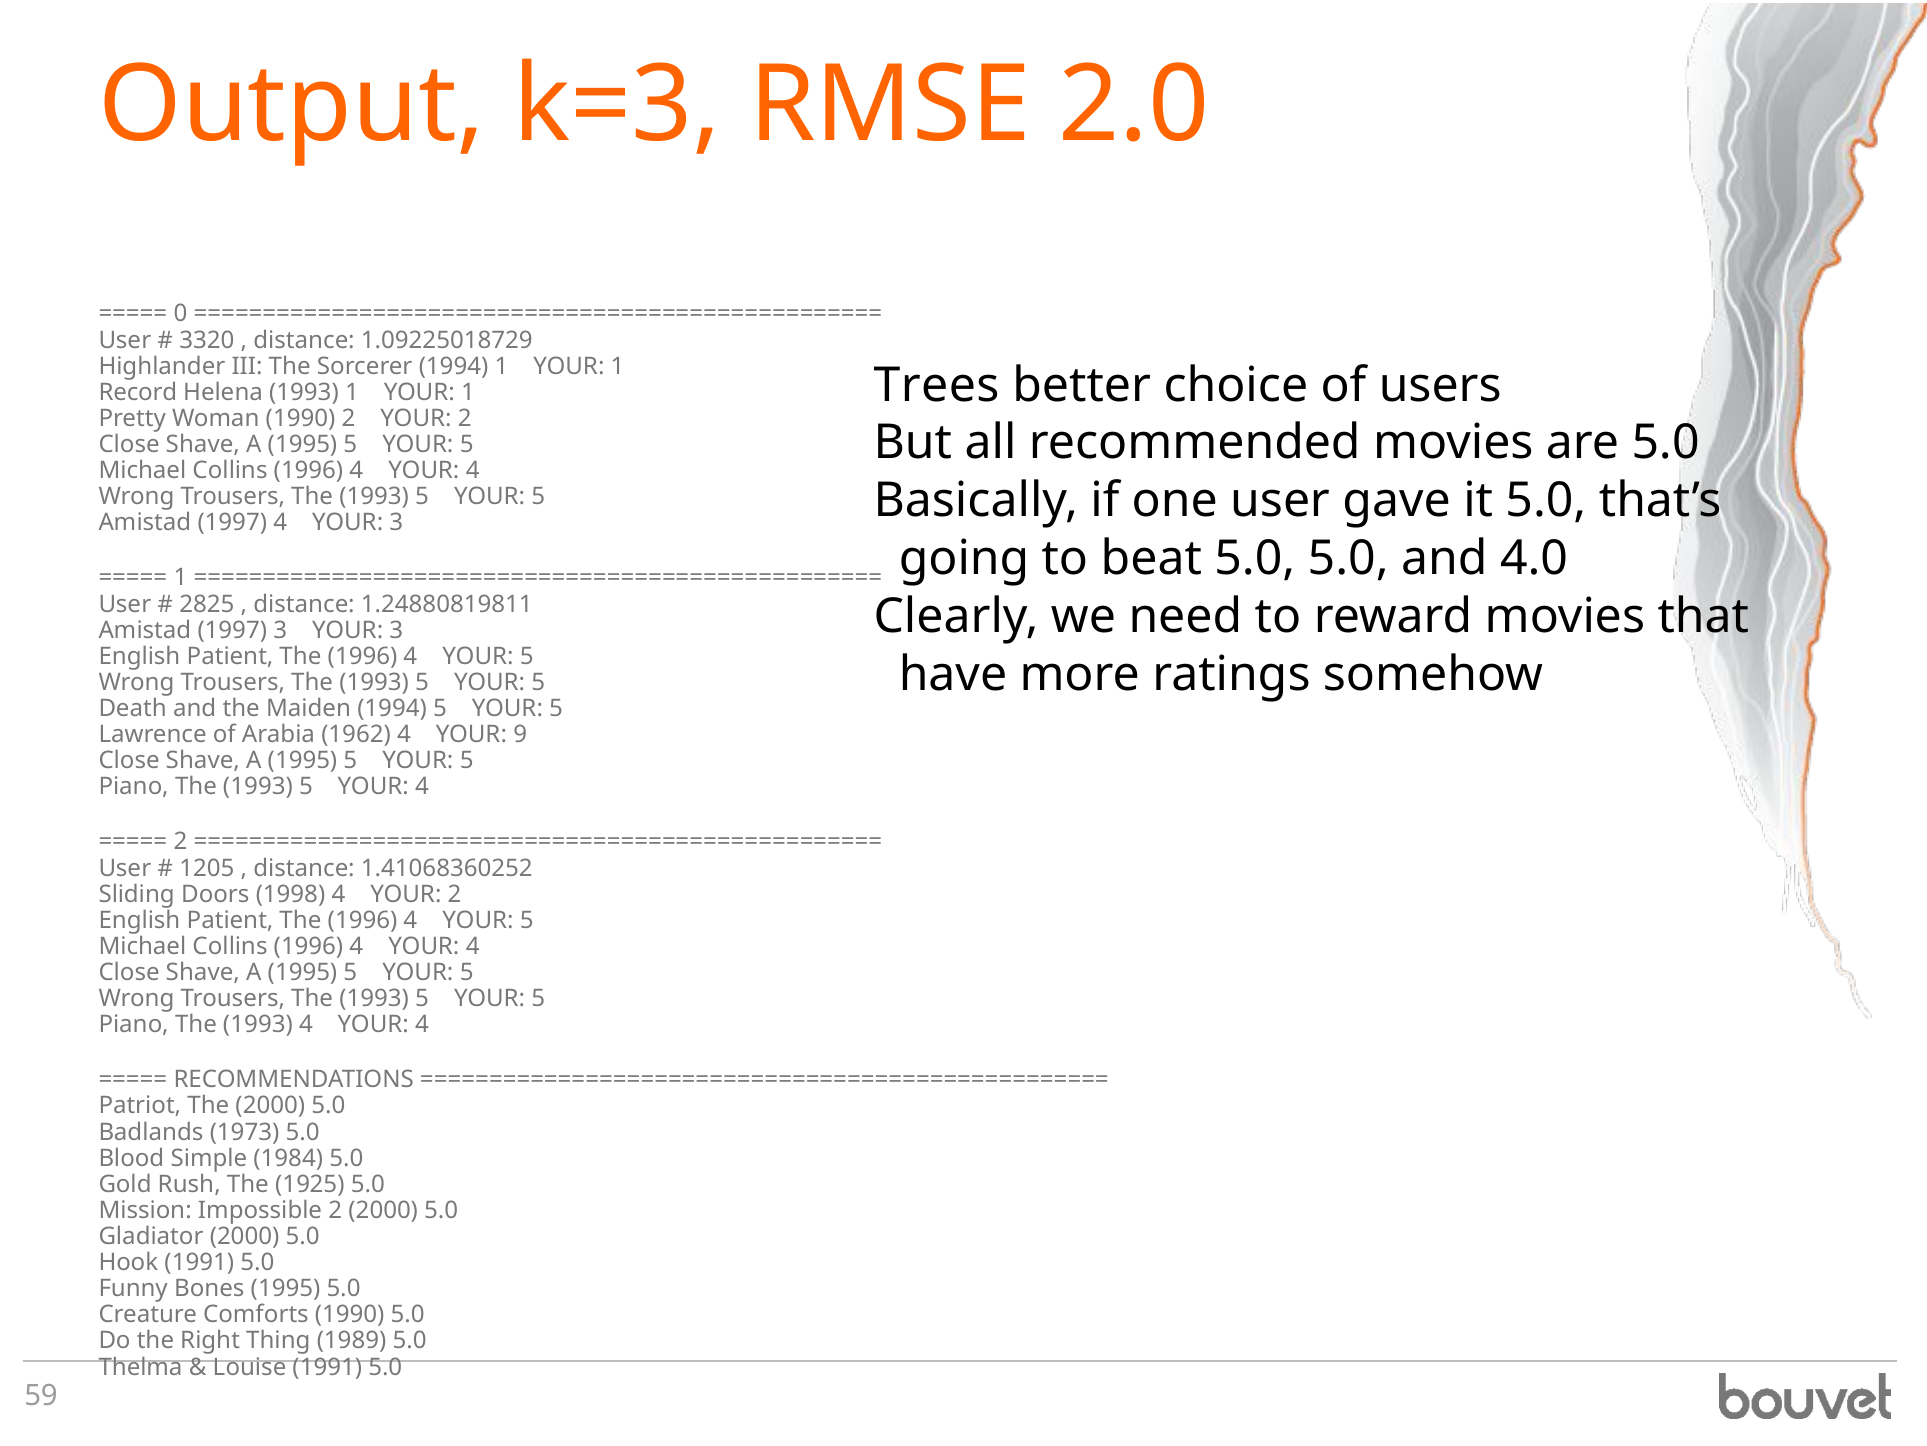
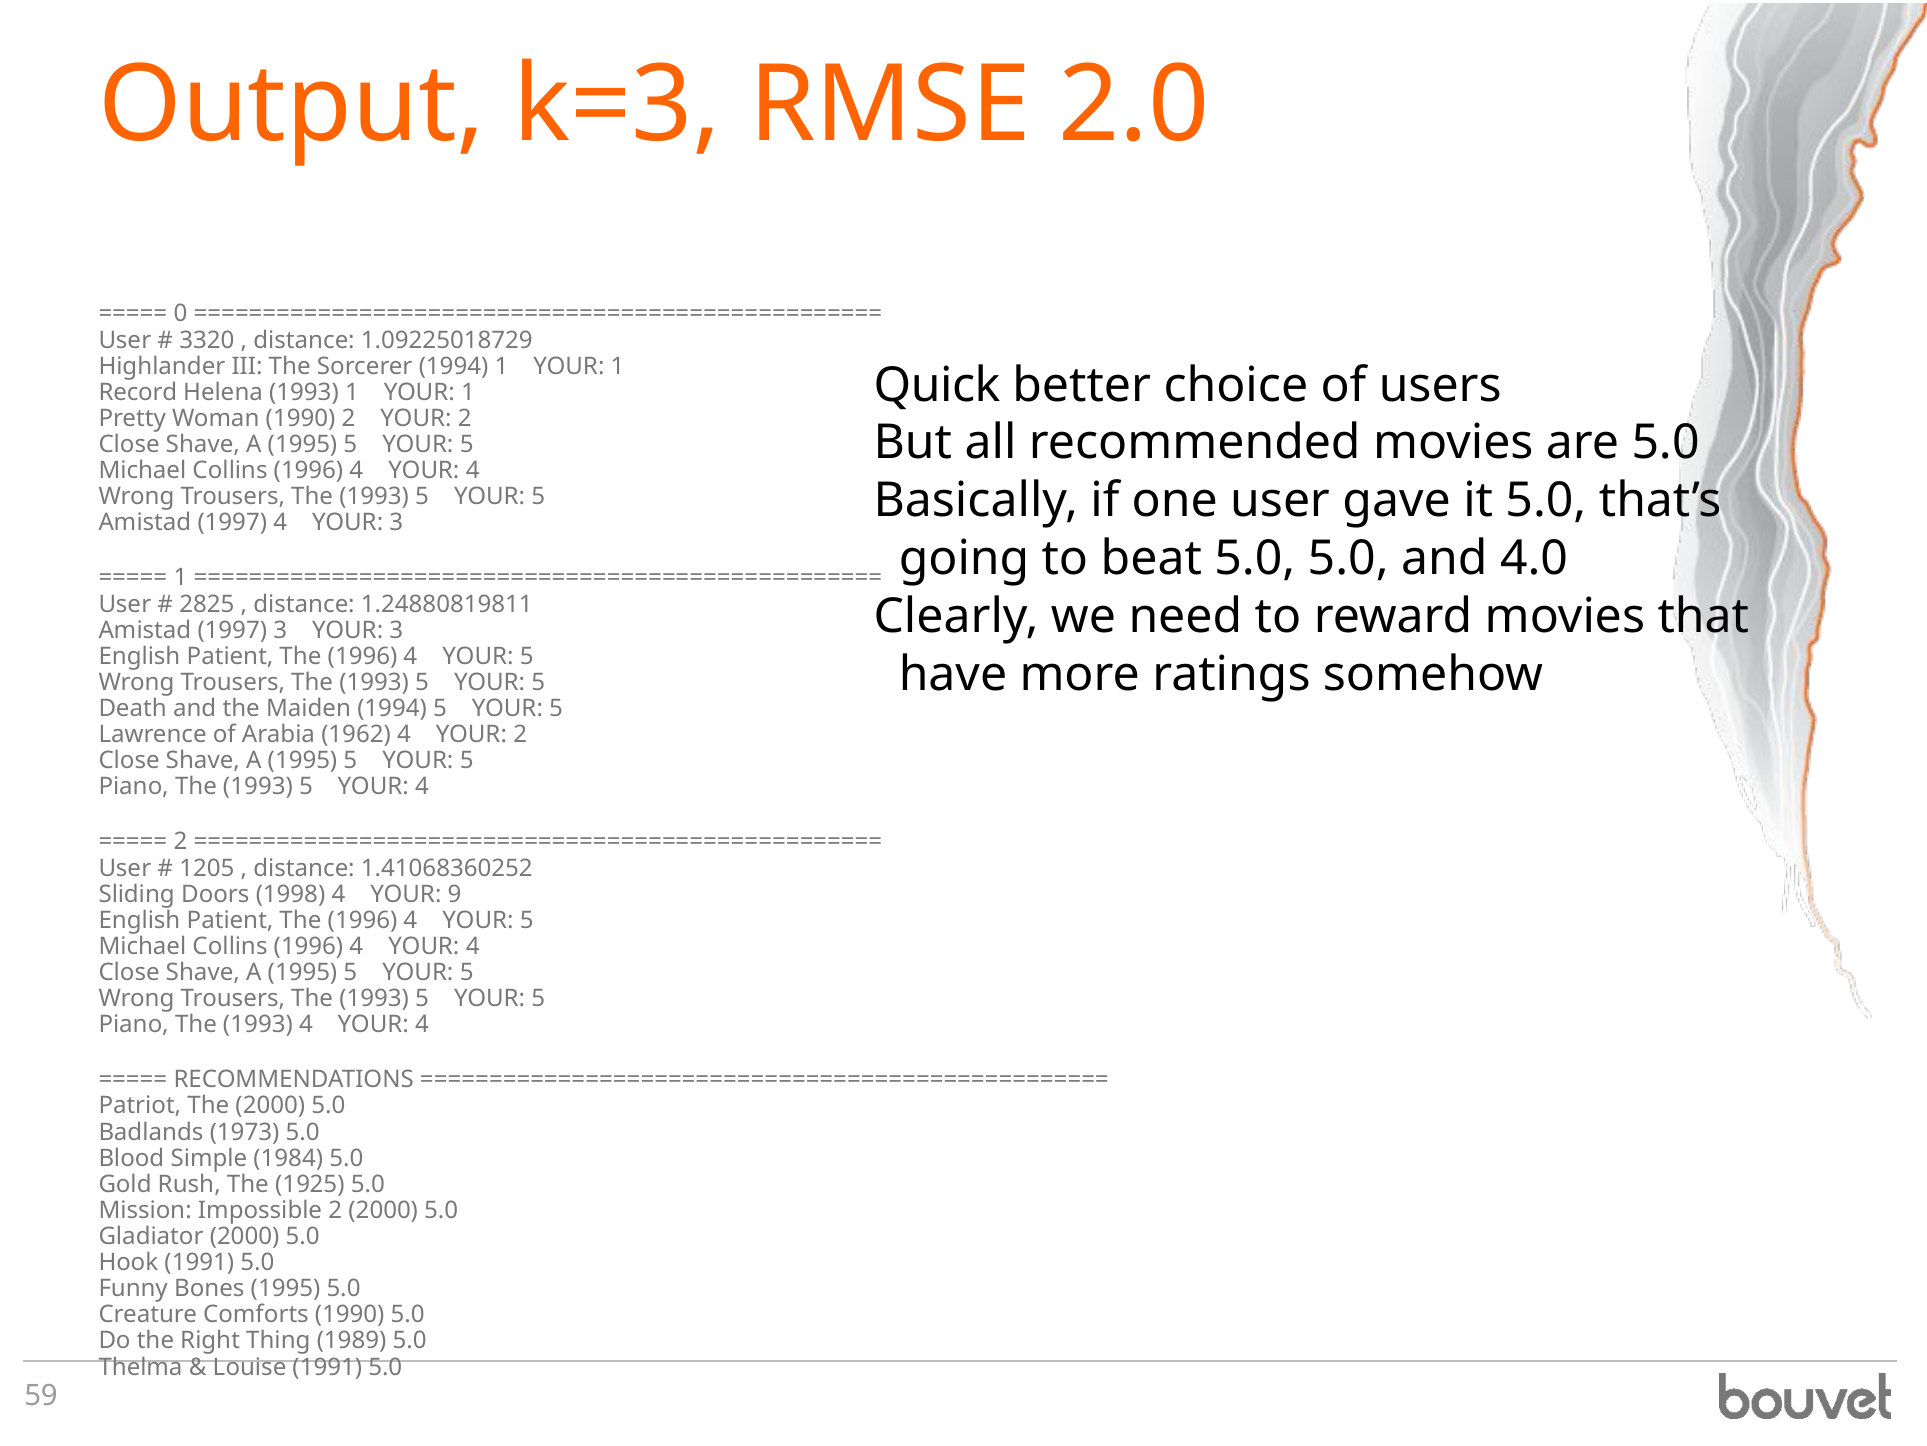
Trees: Trees -> Quick (937, 385)
4 YOUR 9: 9 -> 2 (520, 734)
4 YOUR 2: 2 -> 9 (454, 894)
